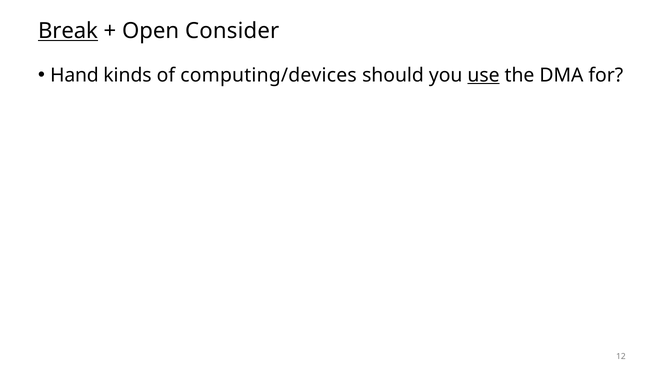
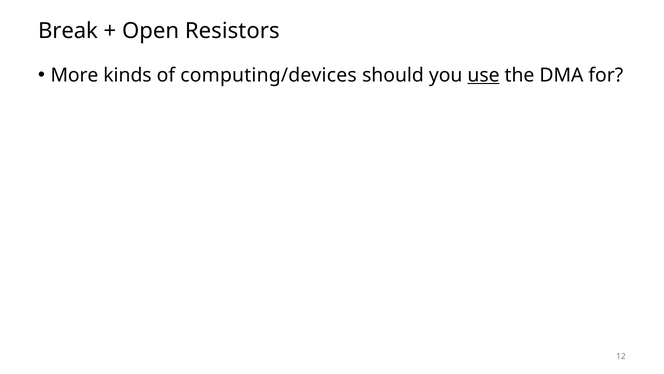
Break underline: present -> none (68, 31)
Consider: Consider -> Resistors (232, 31)
Hand: Hand -> More (74, 75)
